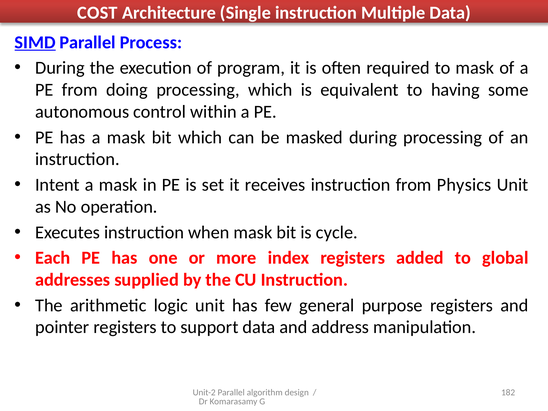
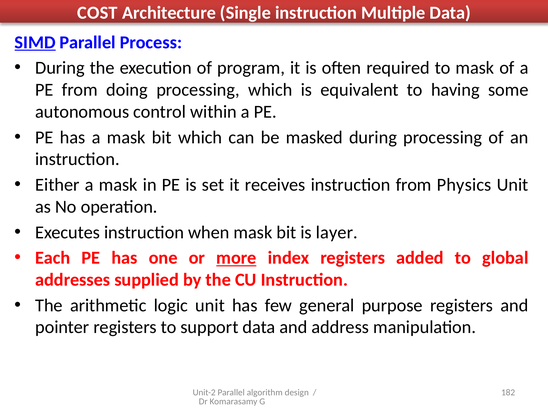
Intent: Intent -> Either (57, 185)
cycle: cycle -> layer (337, 232)
more underline: none -> present (236, 258)
